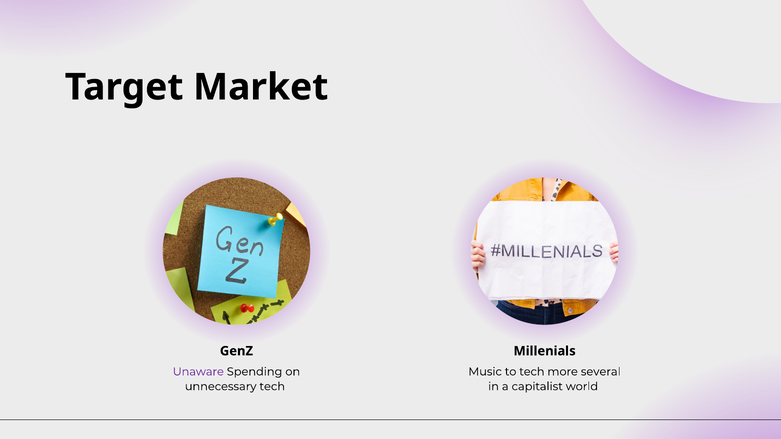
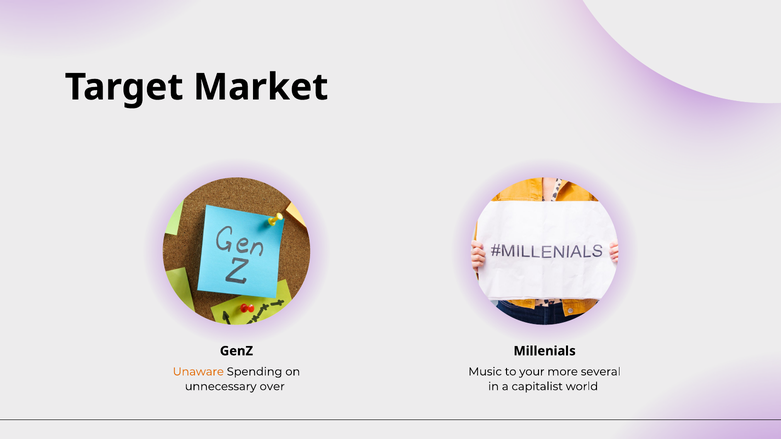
Unaware colour: purple -> orange (198, 372)
to tech: tech -> your (532, 372)
unnecessary tech: tech -> over (272, 387)
